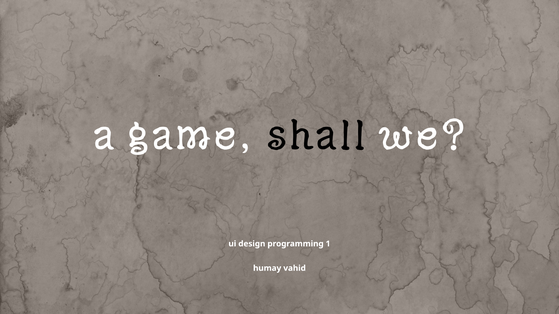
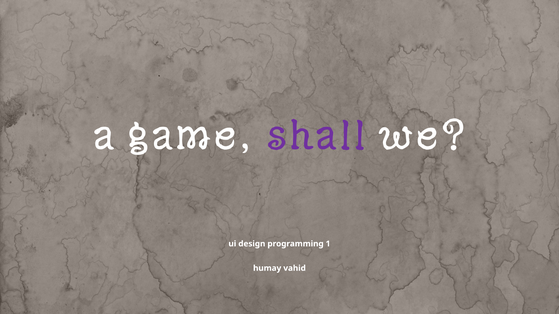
shall colour: black -> purple (317, 136)
